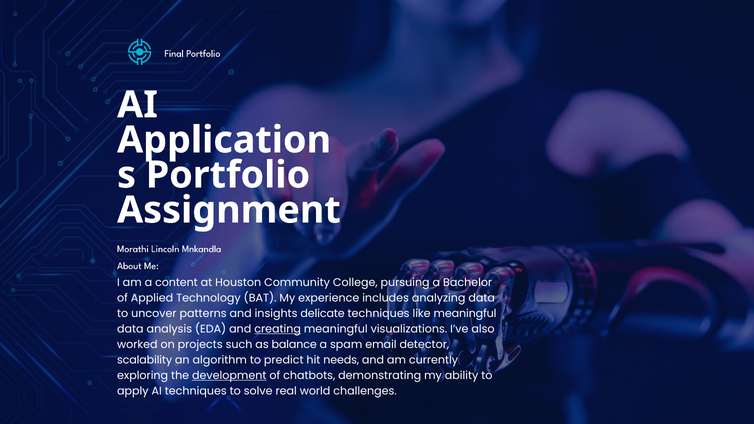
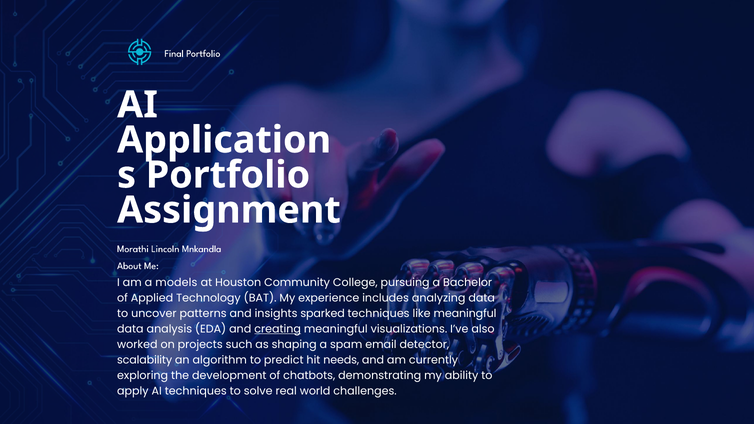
content: content -> models (176, 283)
delicate: delicate -> sparked (323, 314)
balance: balance -> shaping (294, 345)
development underline: present -> none (229, 376)
